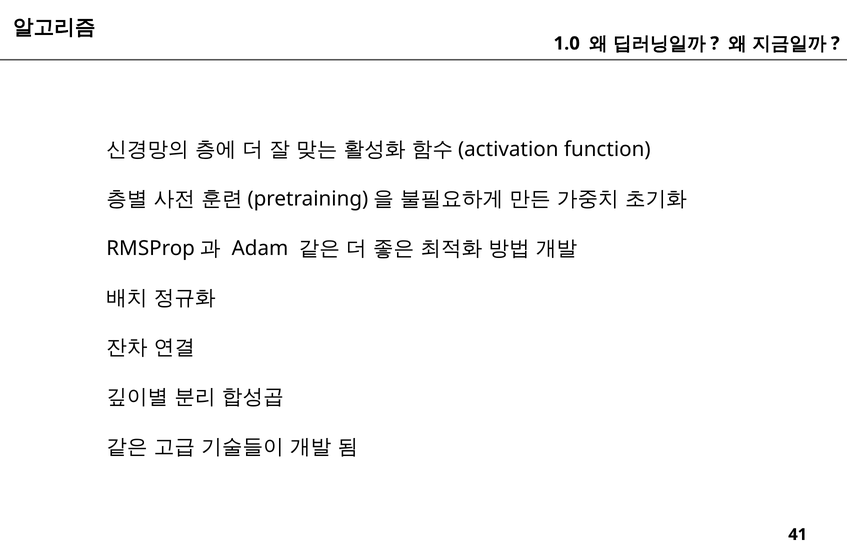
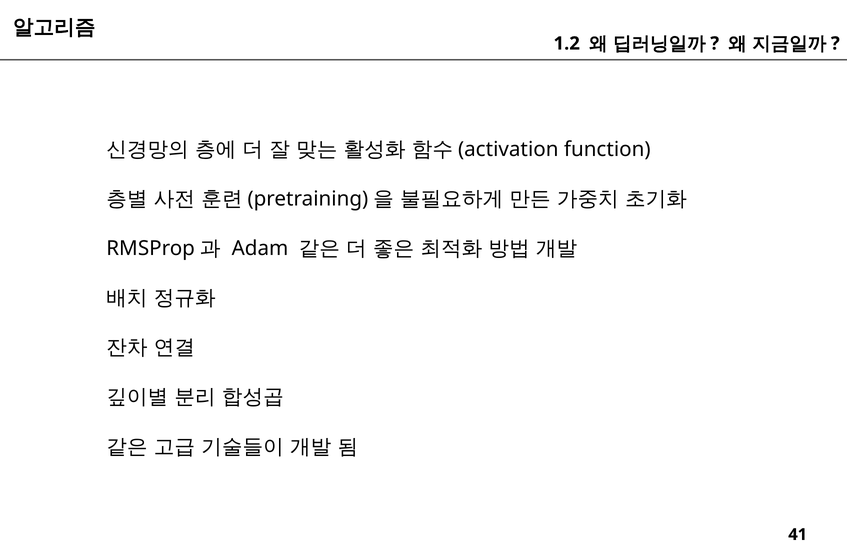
1.0: 1.0 -> 1.2 (567, 43)
